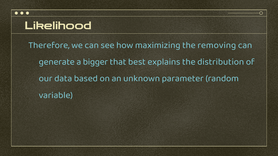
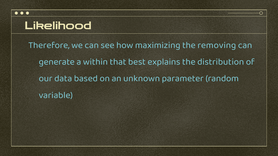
bigger: bigger -> within (95, 62)
